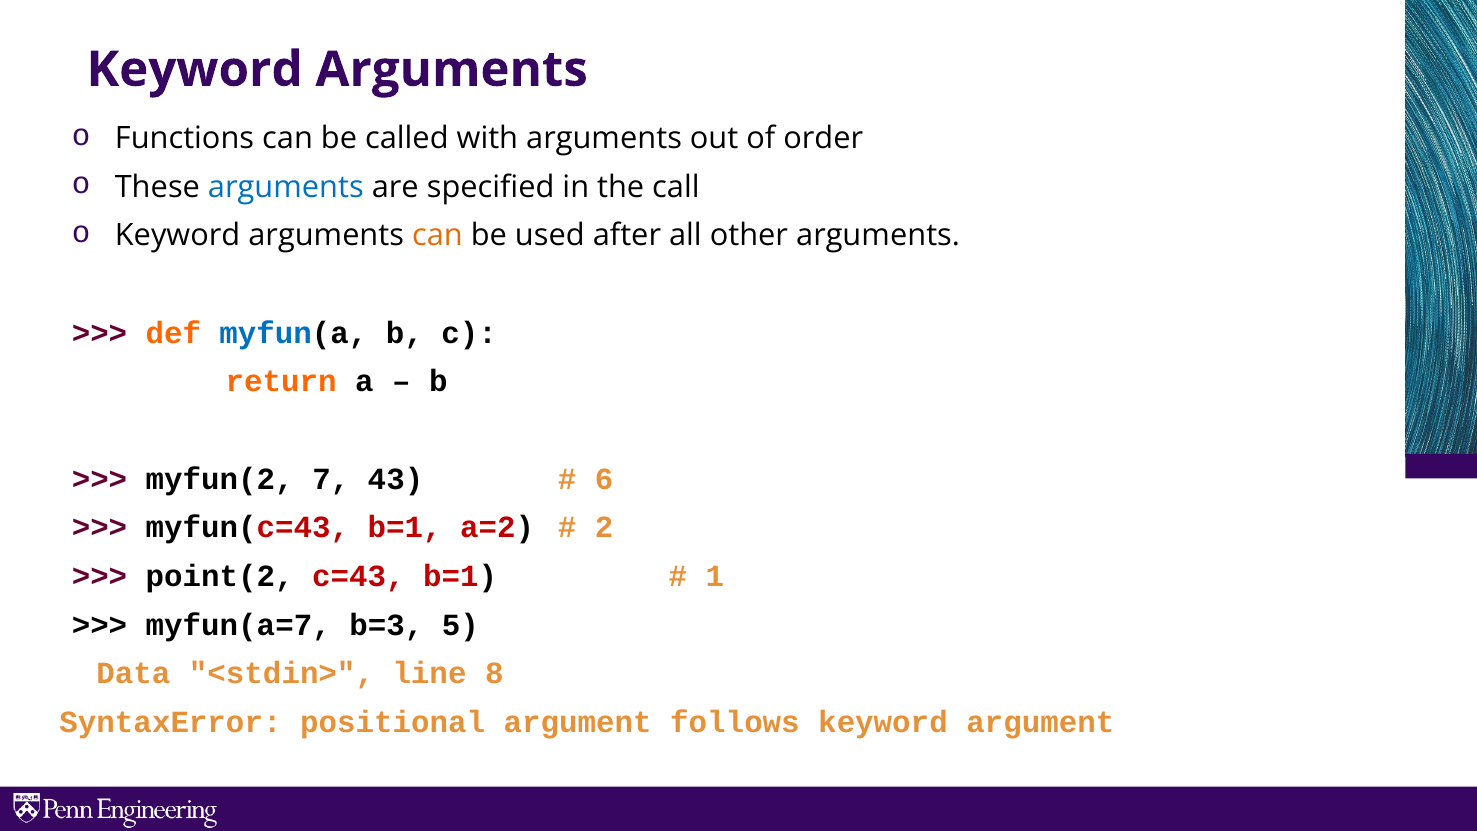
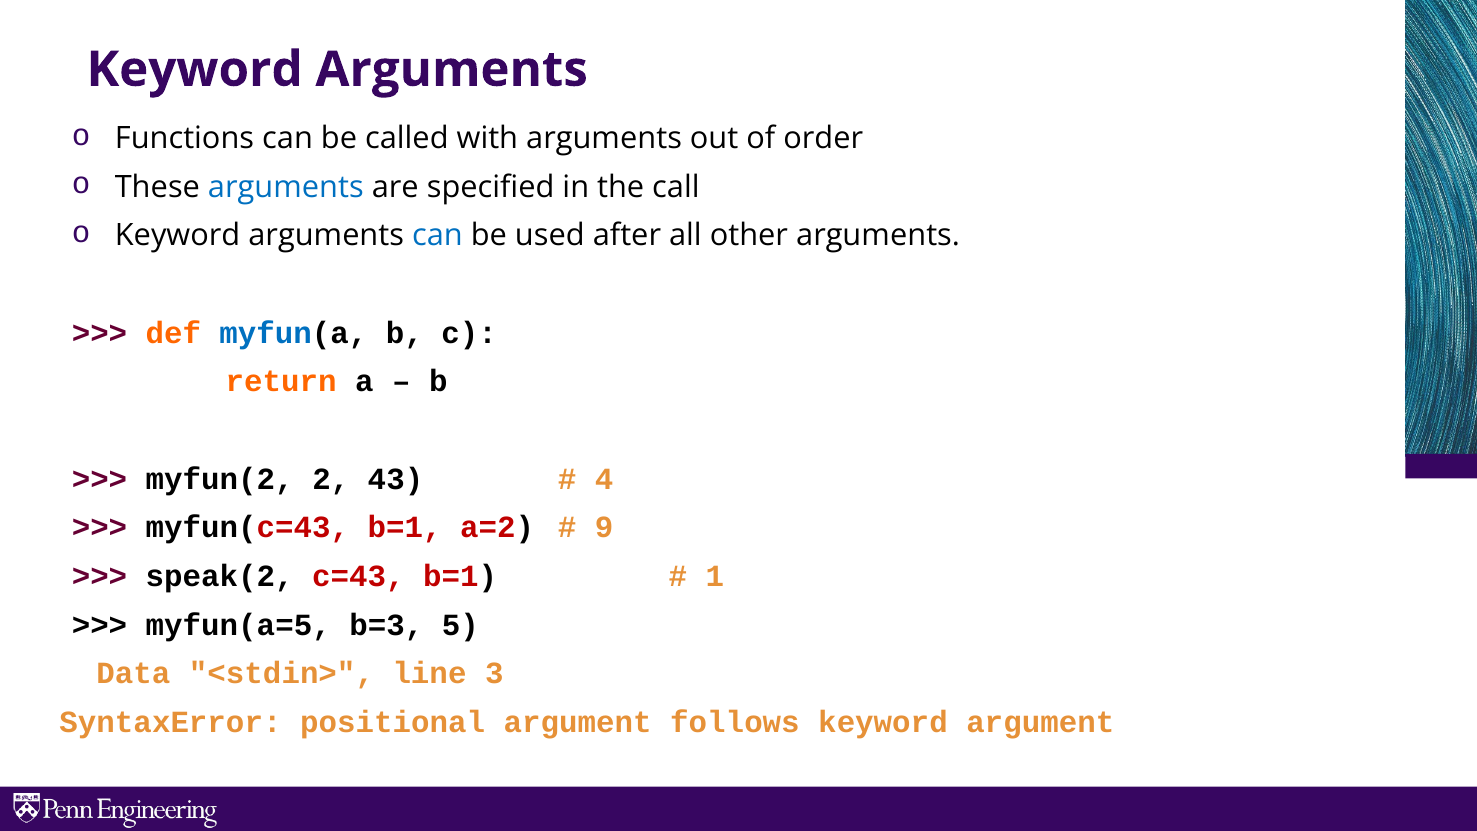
can colour: orange -> blue (437, 236)
7: 7 -> 2 (331, 479)
6: 6 -> 4 (604, 479)
2: 2 -> 9 (604, 528)
point(2: point(2 -> speak(2 (220, 576)
myfun(a=7: myfun(a=7 -> myfun(a=5 (238, 625)
8: 8 -> 3 (494, 673)
